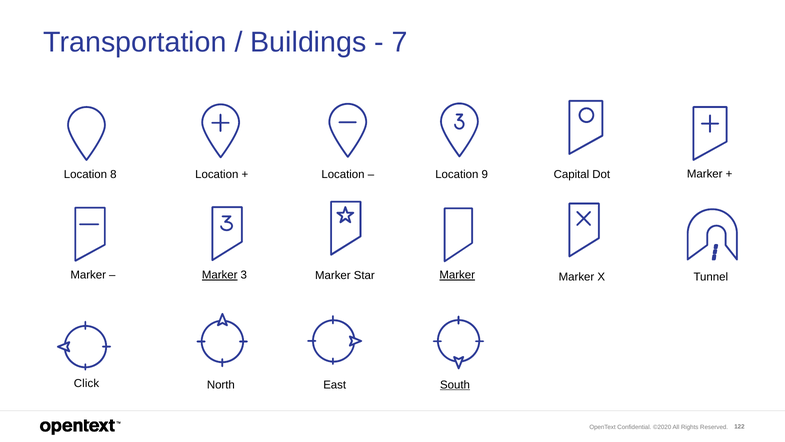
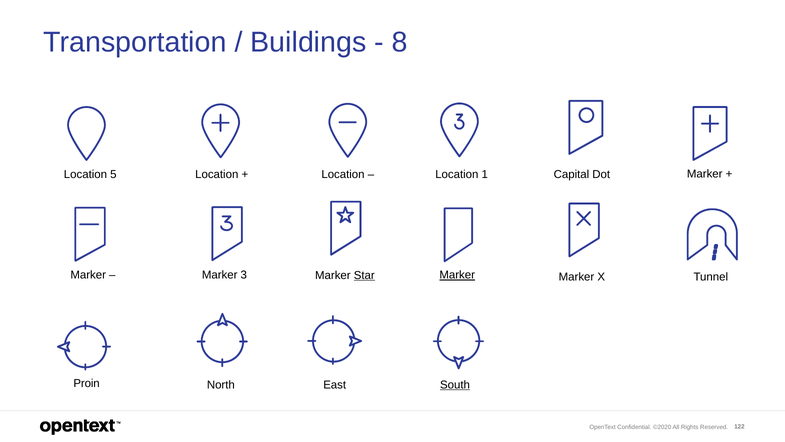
7: 7 -> 8 (400, 42)
8: 8 -> 5 (113, 174)
9: 9 -> 1 (485, 174)
Marker underline: present -> none (220, 275)
Star underline: none -> present (364, 275)
Click: Click -> Proin (87, 383)
